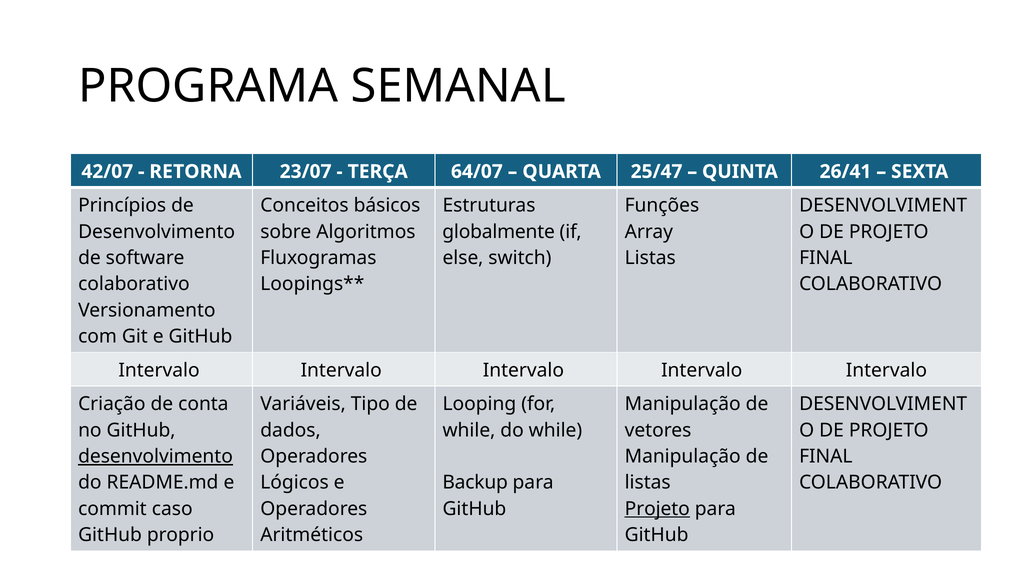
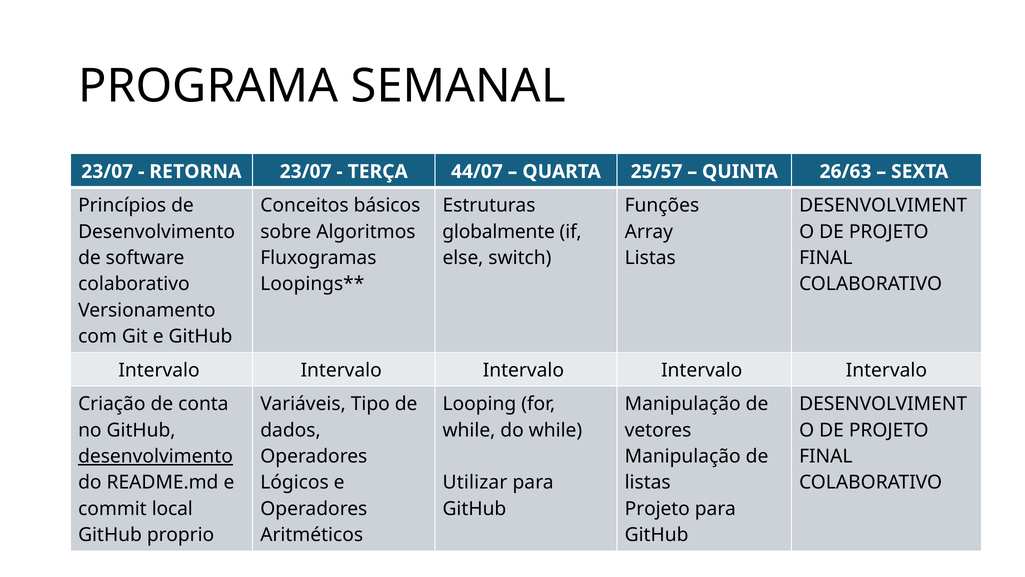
42/07: 42/07 -> 23/07 (107, 171)
64/07: 64/07 -> 44/07 (477, 171)
25/47: 25/47 -> 25/57 (657, 171)
26/41: 26/41 -> 26/63 (846, 171)
Backup: Backup -> Utilizar (475, 482)
caso: caso -> local (172, 508)
Projeto underline: present -> none (657, 508)
